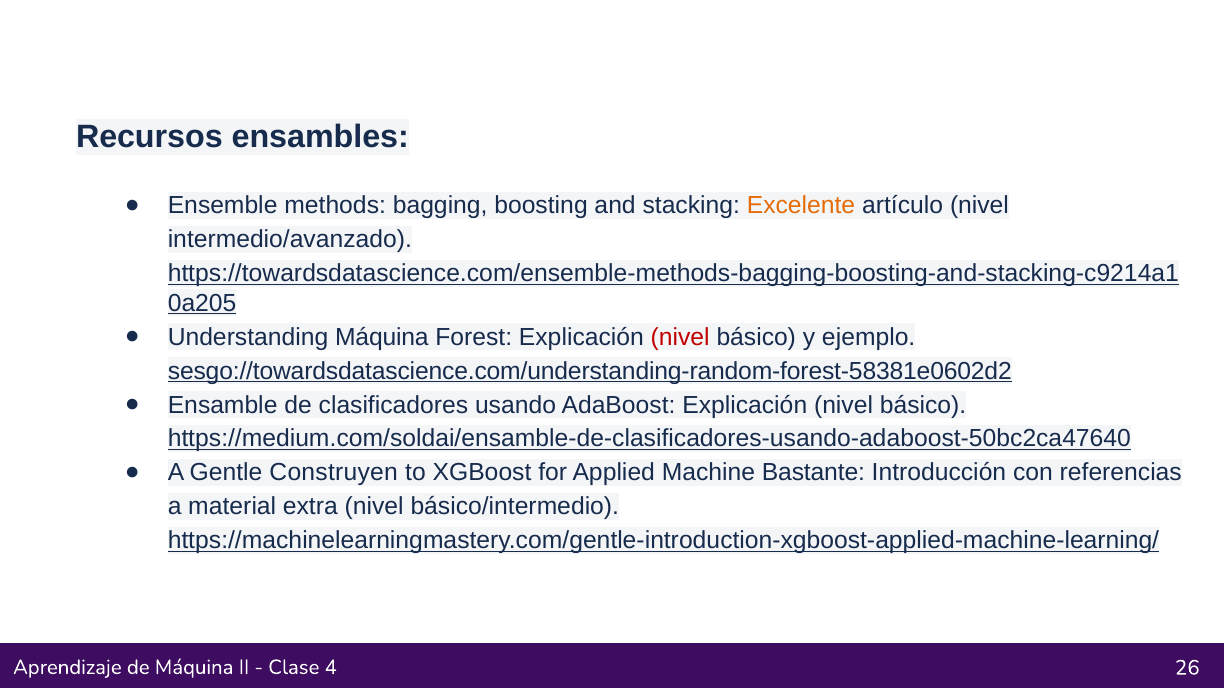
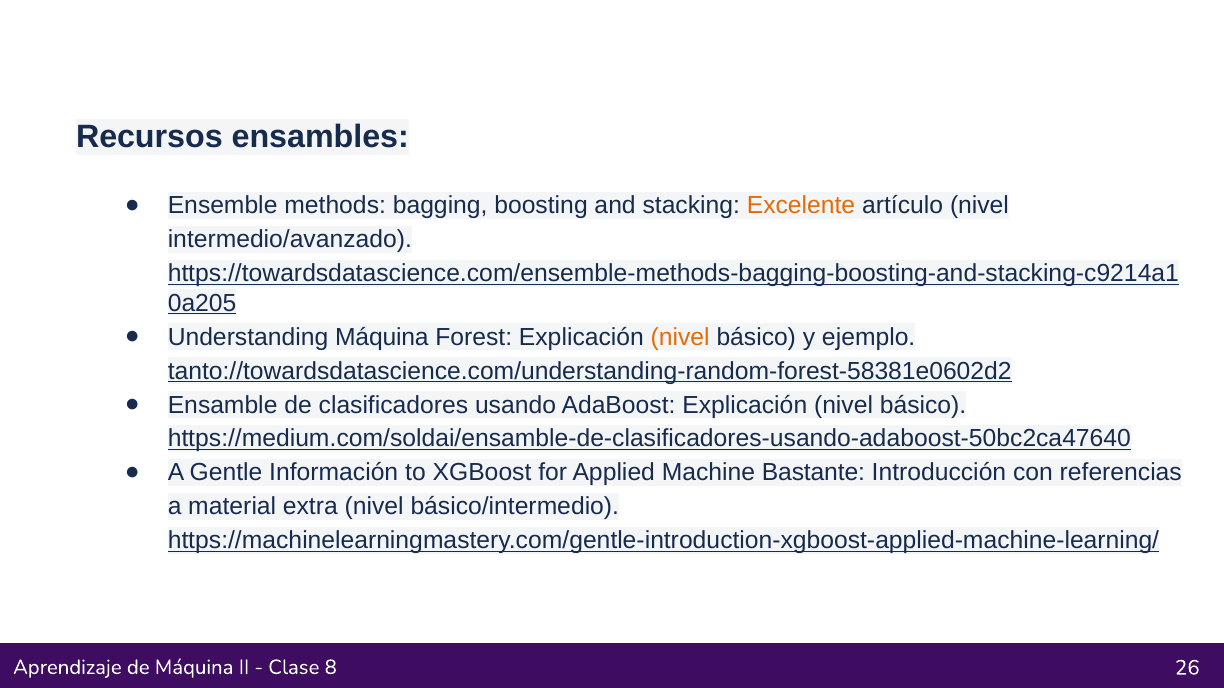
nivel colour: red -> orange (680, 337)
sesgo://towardsdatascience.com/understanding-random-forest-58381e0602d2: sesgo://towardsdatascience.com/understanding-random-forest-58381e0602d2 -> tanto://towardsdatascience.com/understanding-random-forest-58381e0602d2 (590, 371)
Construyen: Construyen -> Información (334, 473)
4: 4 -> 8 (331, 668)
